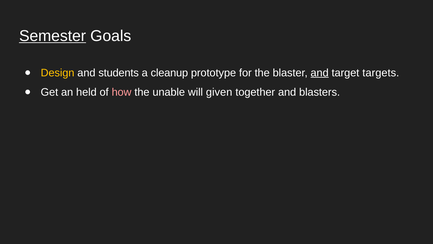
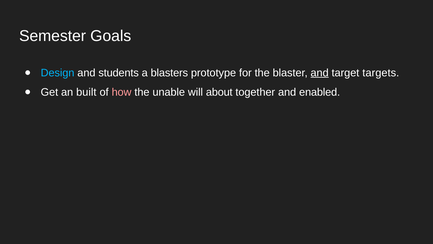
Semester underline: present -> none (53, 36)
Design colour: yellow -> light blue (58, 73)
cleanup: cleanup -> blasters (169, 73)
held: held -> built (86, 92)
given: given -> about (219, 92)
blasters: blasters -> enabled (320, 92)
